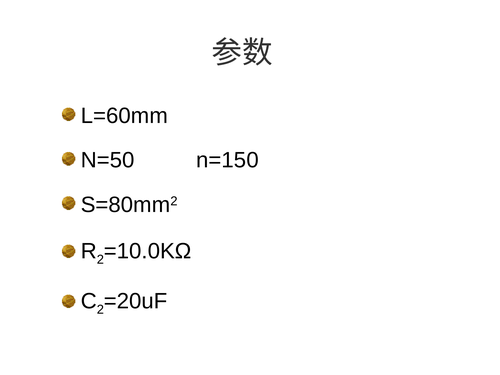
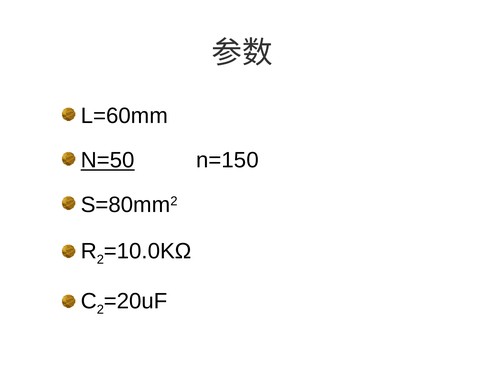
N=50 underline: none -> present (108, 160)
